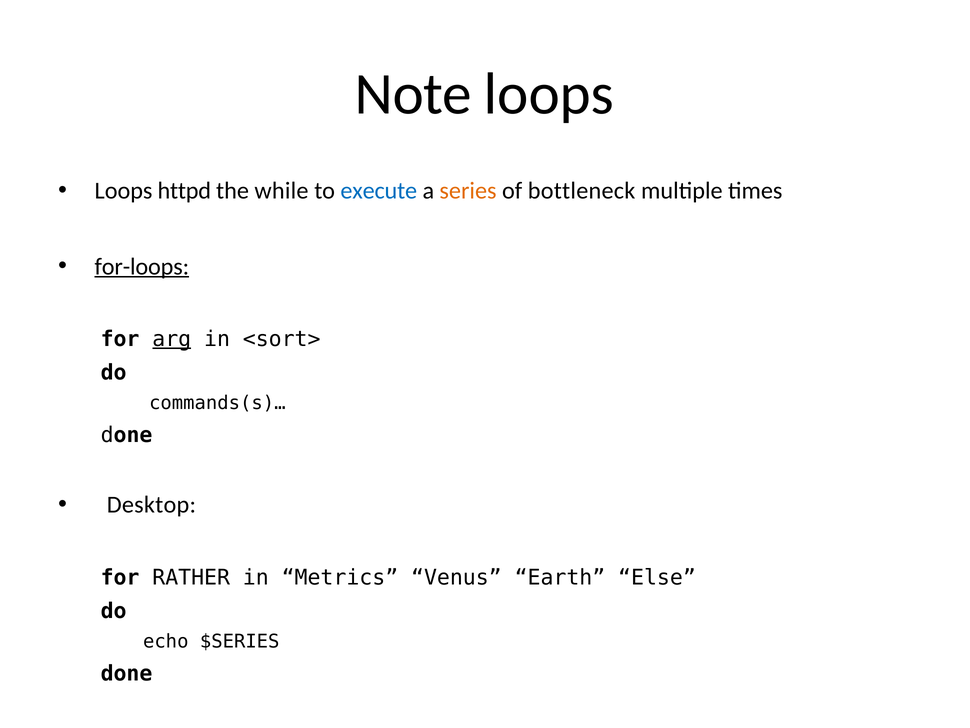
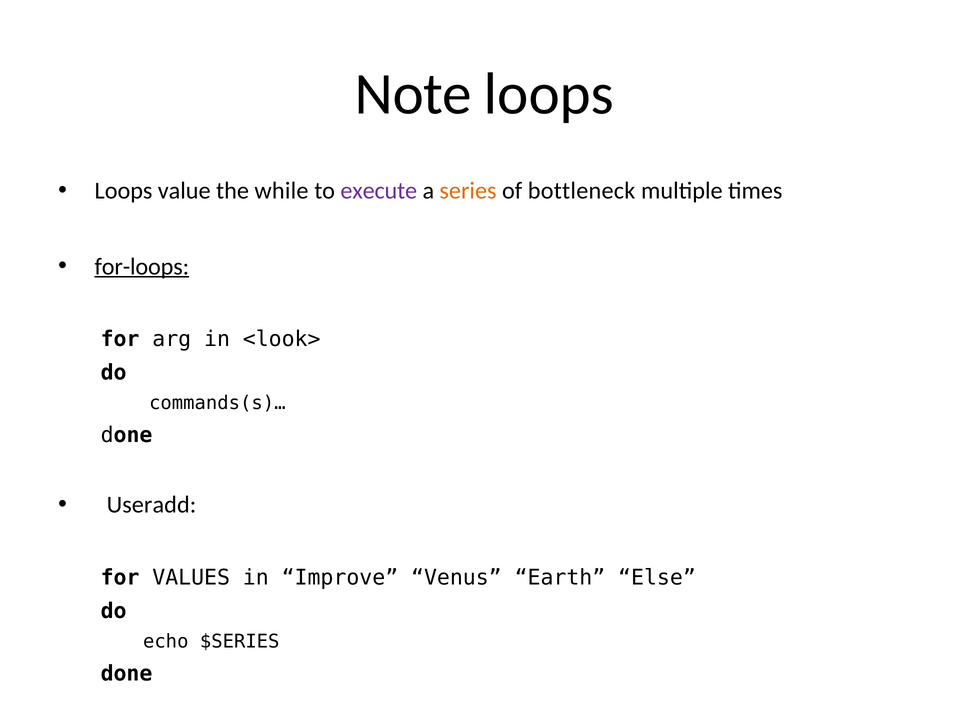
httpd: httpd -> value (184, 191)
execute colour: blue -> purple (379, 191)
arg underline: present -> none (172, 339)
<sort>: <sort> -> <look> (282, 339)
Desktop: Desktop -> Useradd (151, 505)
RATHER: RATHER -> VALUES (191, 577)
Metrics: Metrics -> Improve (340, 577)
